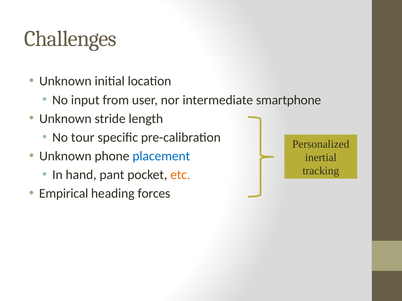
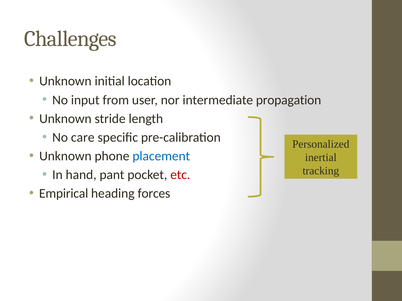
smartphone: smartphone -> propagation (289, 100)
tour: tour -> care (83, 138)
etc colour: orange -> red (180, 175)
